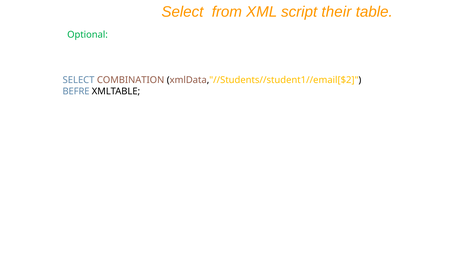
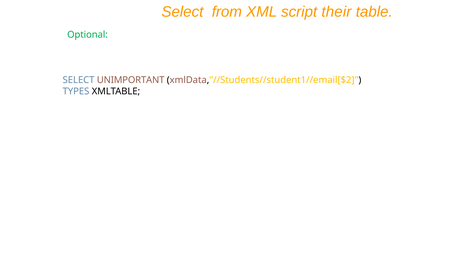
COMBINATION: COMBINATION -> UNIMPORTANT (131, 80)
BEFRE: BEFRE -> TYPES (76, 91)
